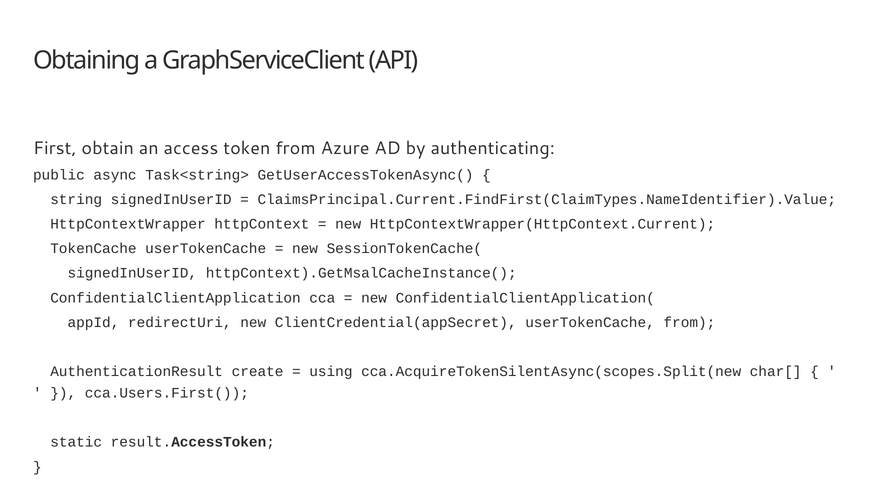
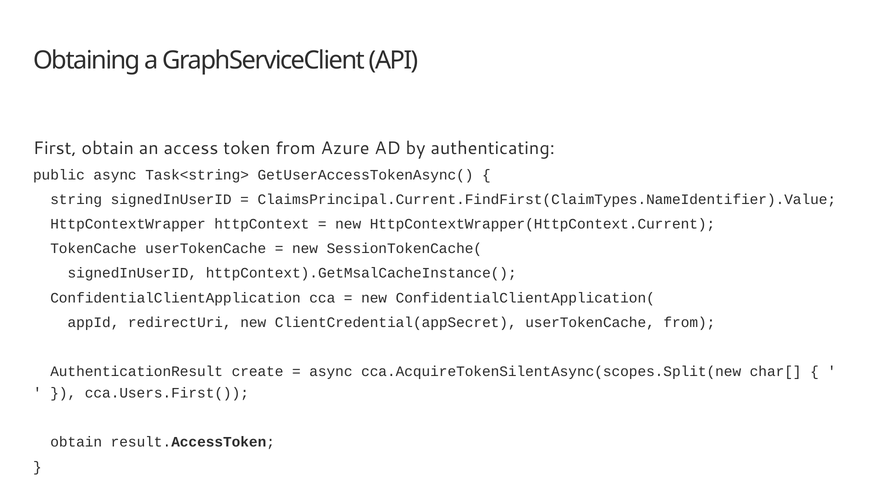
using: using -> async (331, 372)
static: static -> obtain (76, 442)
